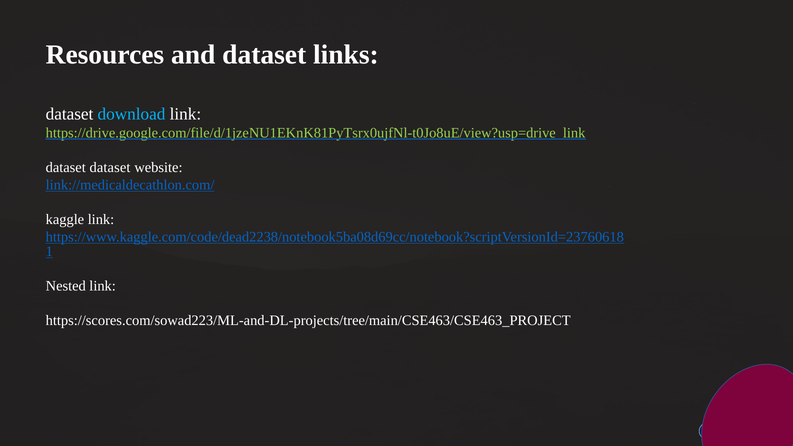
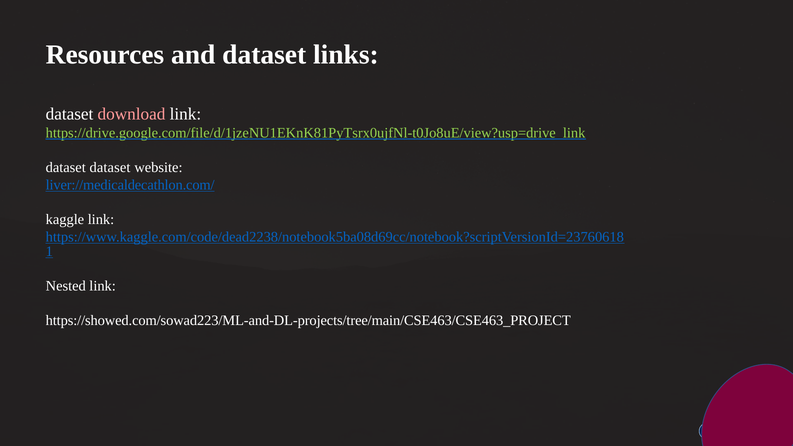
download colour: light blue -> pink (131, 114)
link://medicaldecathlon.com/: link://medicaldecathlon.com/ -> liver://medicaldecathlon.com/ (130, 185)
https://scores.com/sowad223/ML-and-DL-projects/tree/main/CSE463/CSE463_PROJECT: https://scores.com/sowad223/ML-and-DL-projects/tree/main/CSE463/CSE463_PROJECT -> https://showed.com/sowad223/ML-and-DL-projects/tree/main/CSE463/CSE463_PROJECT (308, 321)
